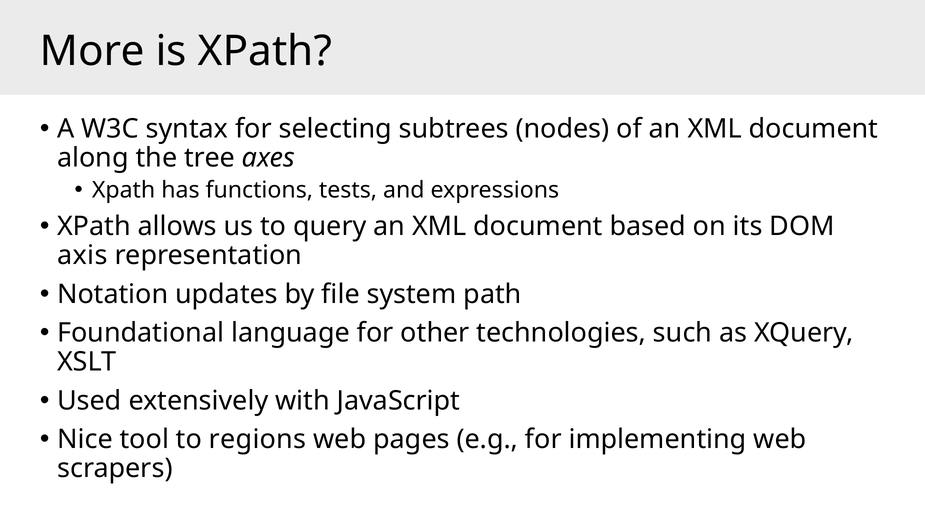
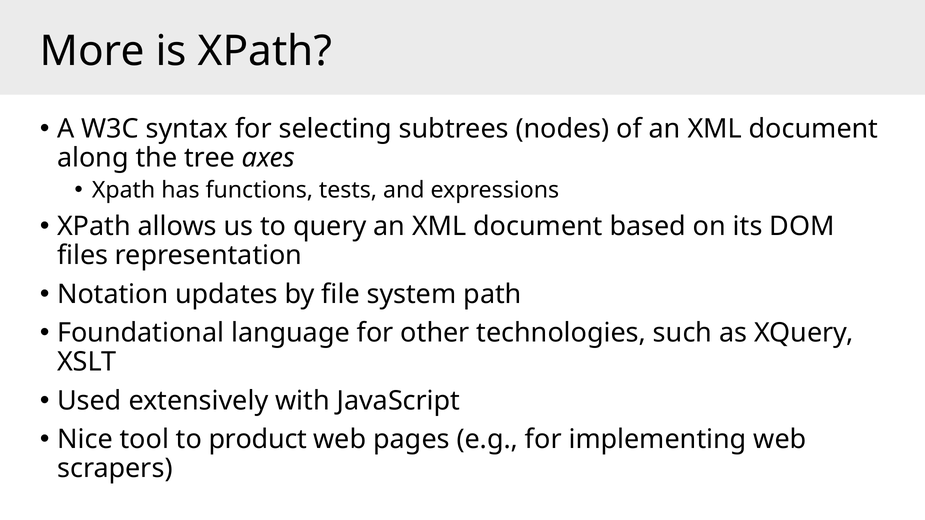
axis: axis -> files (83, 256)
regions: regions -> product (258, 440)
